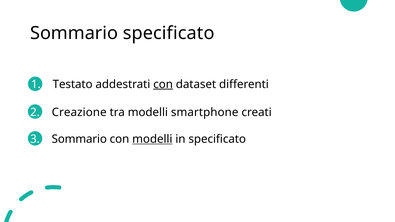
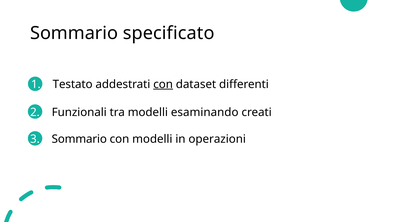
Creazione: Creazione -> Funzionali (79, 112)
smartphone: smartphone -> esaminando (205, 112)
modelli underline: present -> none (152, 139)
in specificato: specificato -> operazioni (217, 139)
